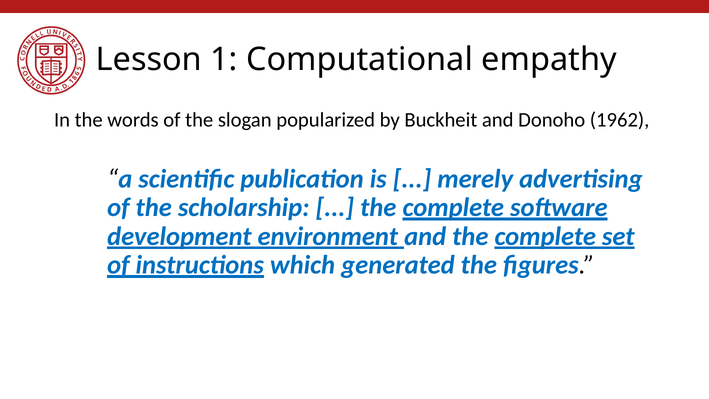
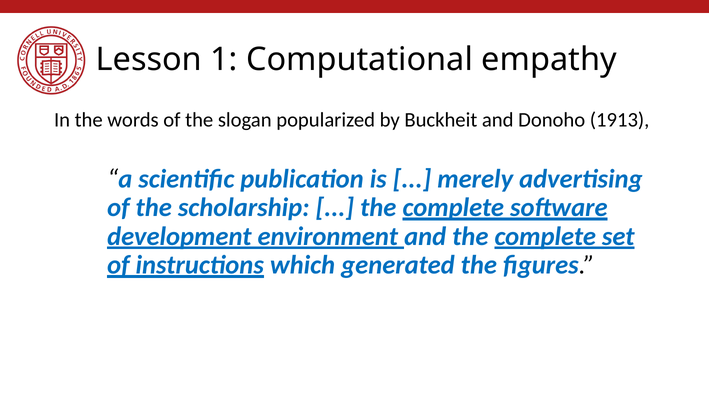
1962: 1962 -> 1913 (620, 120)
